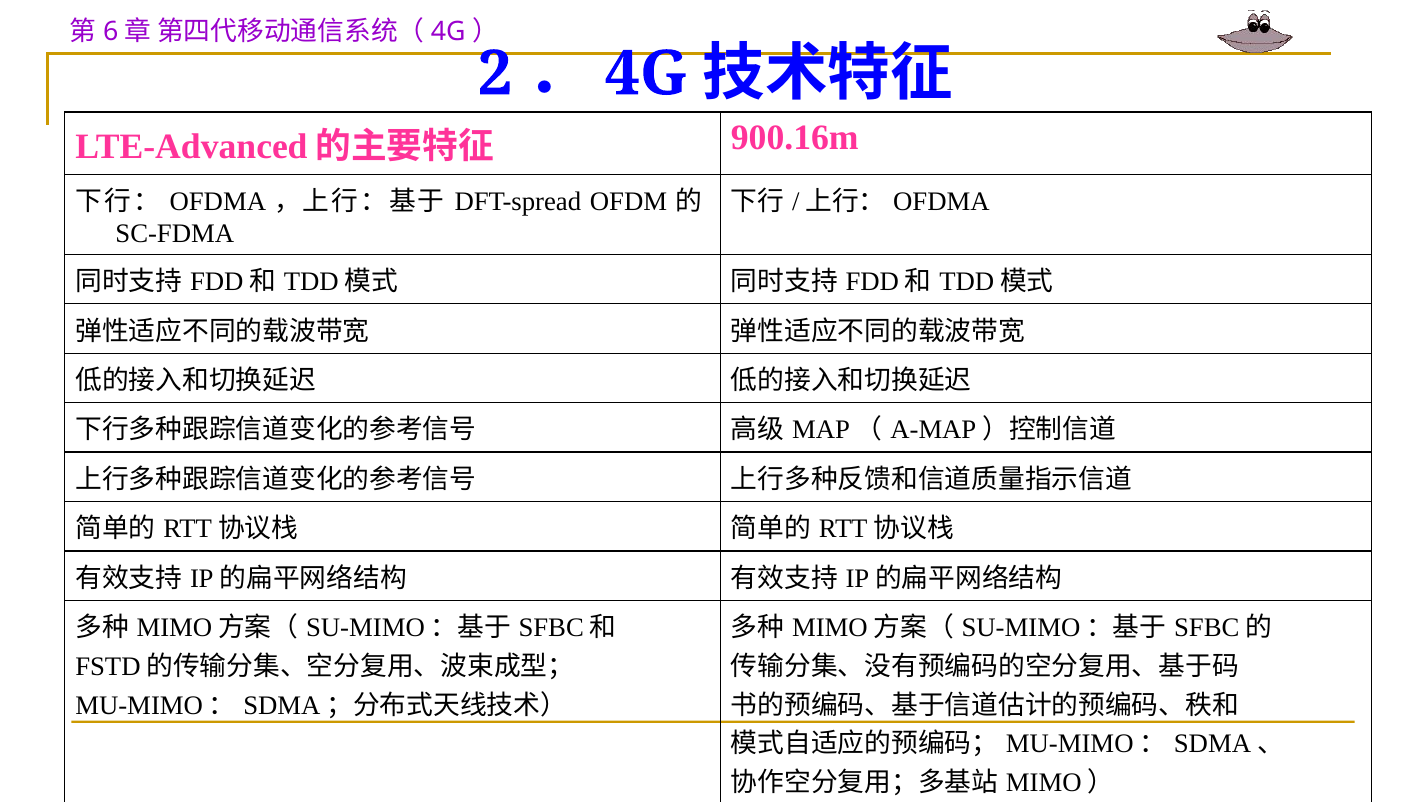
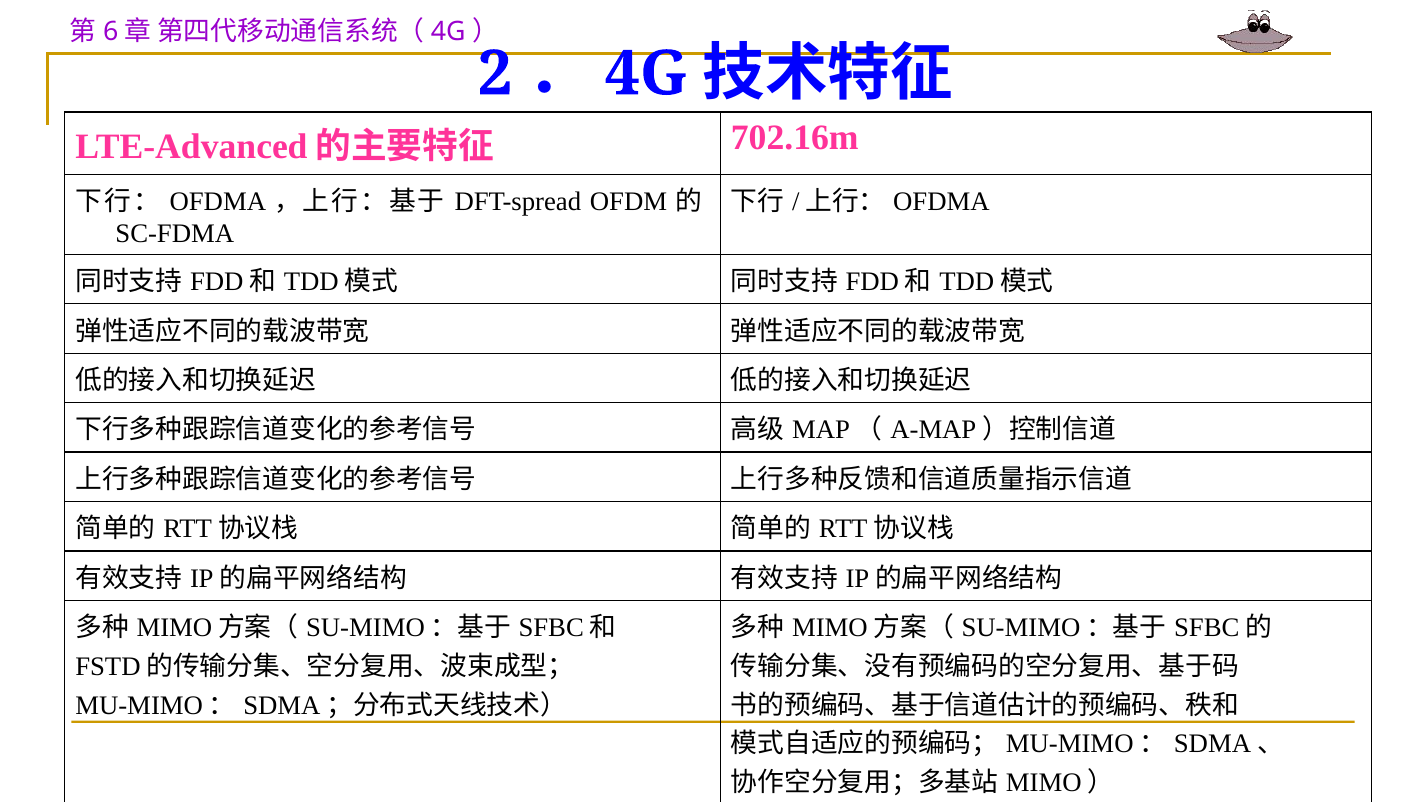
900.16m: 900.16m -> 702.16m (795, 137)
